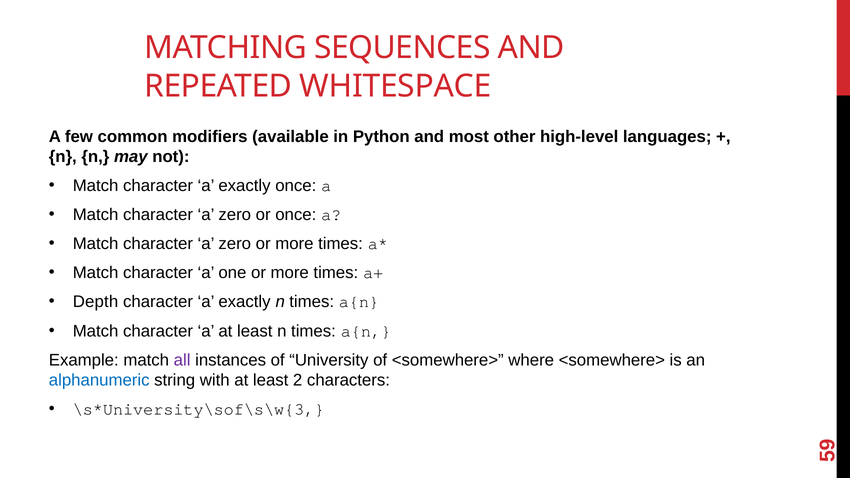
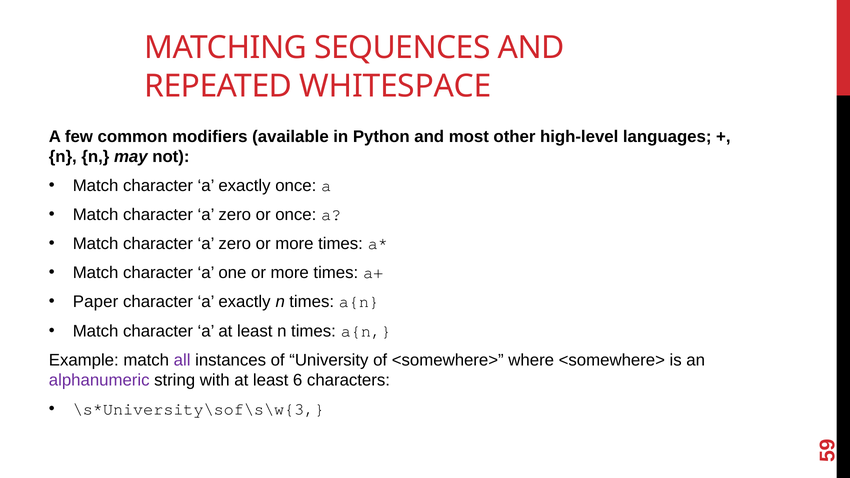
Depth: Depth -> Paper (96, 302)
alphanumeric colour: blue -> purple (99, 380)
2: 2 -> 6 (298, 380)
